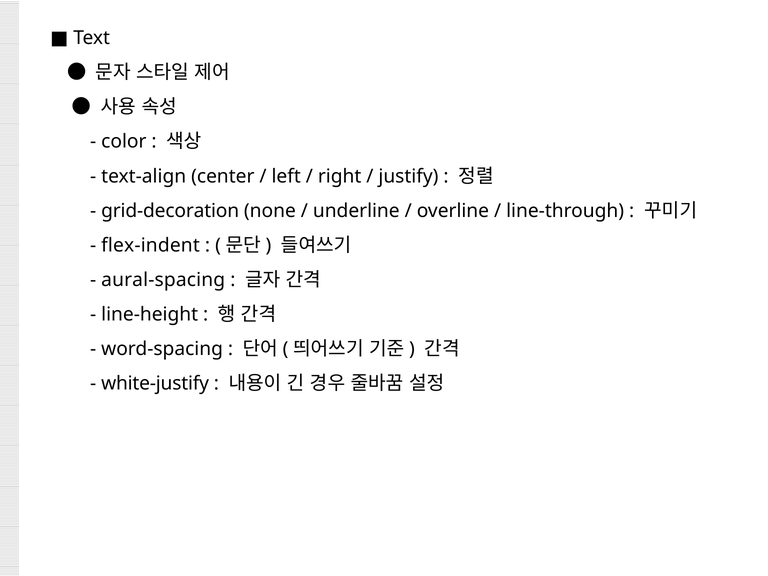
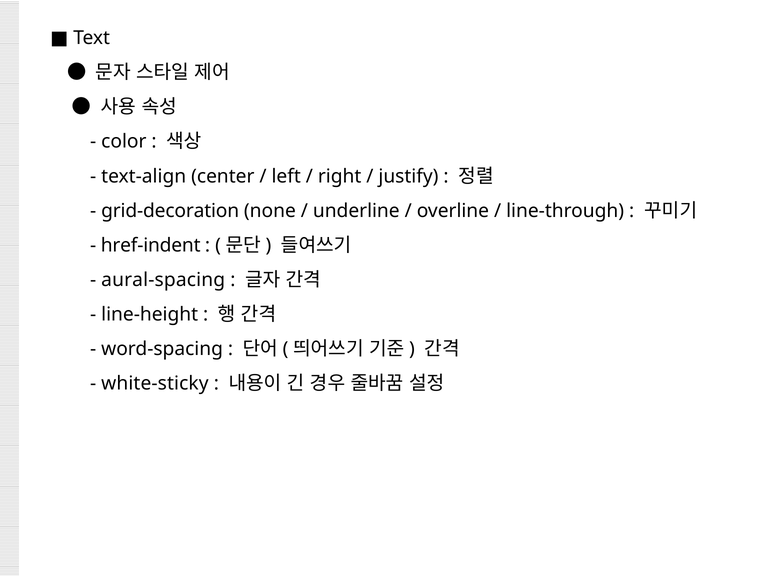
flex-indent: flex-indent -> href-indent (151, 245)
white-justify: white-justify -> white-sticky (155, 384)
